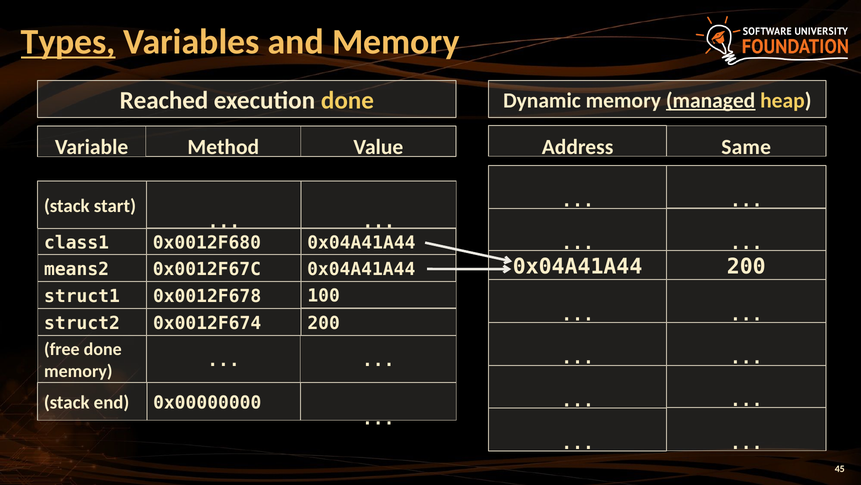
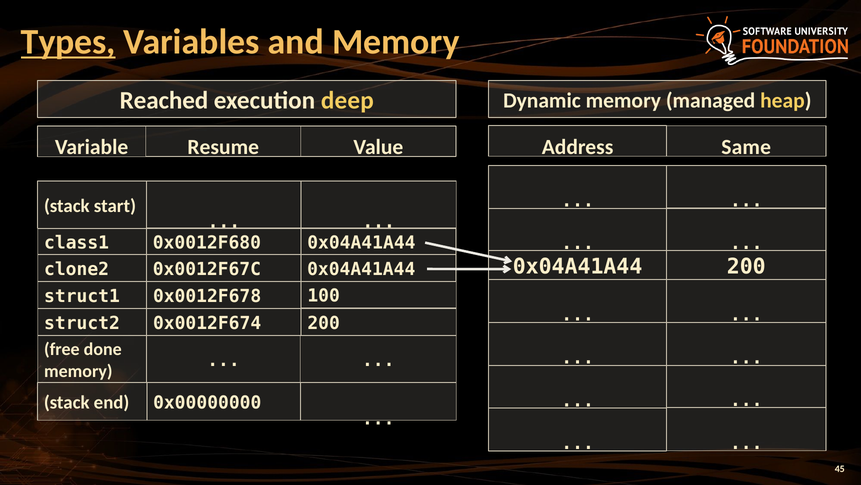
execution done: done -> deep (347, 101)
managed underline: present -> none (711, 100)
Method: Method -> Resume (223, 147)
means2: means2 -> clone2 (77, 269)
